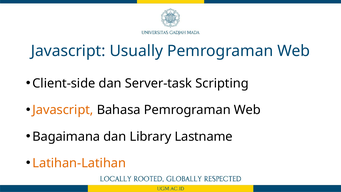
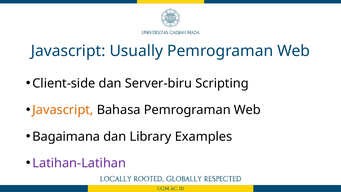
Server-task: Server-task -> Server-biru (158, 83)
Lastname: Lastname -> Examples (204, 136)
Latihan-Latihan colour: orange -> purple (79, 163)
